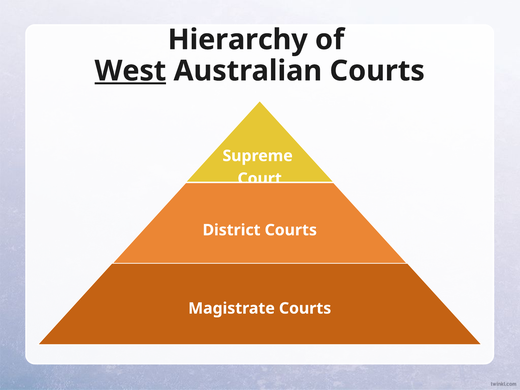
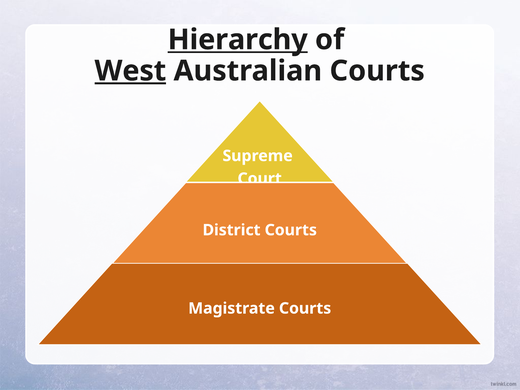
Hierarchy underline: none -> present (238, 40)
